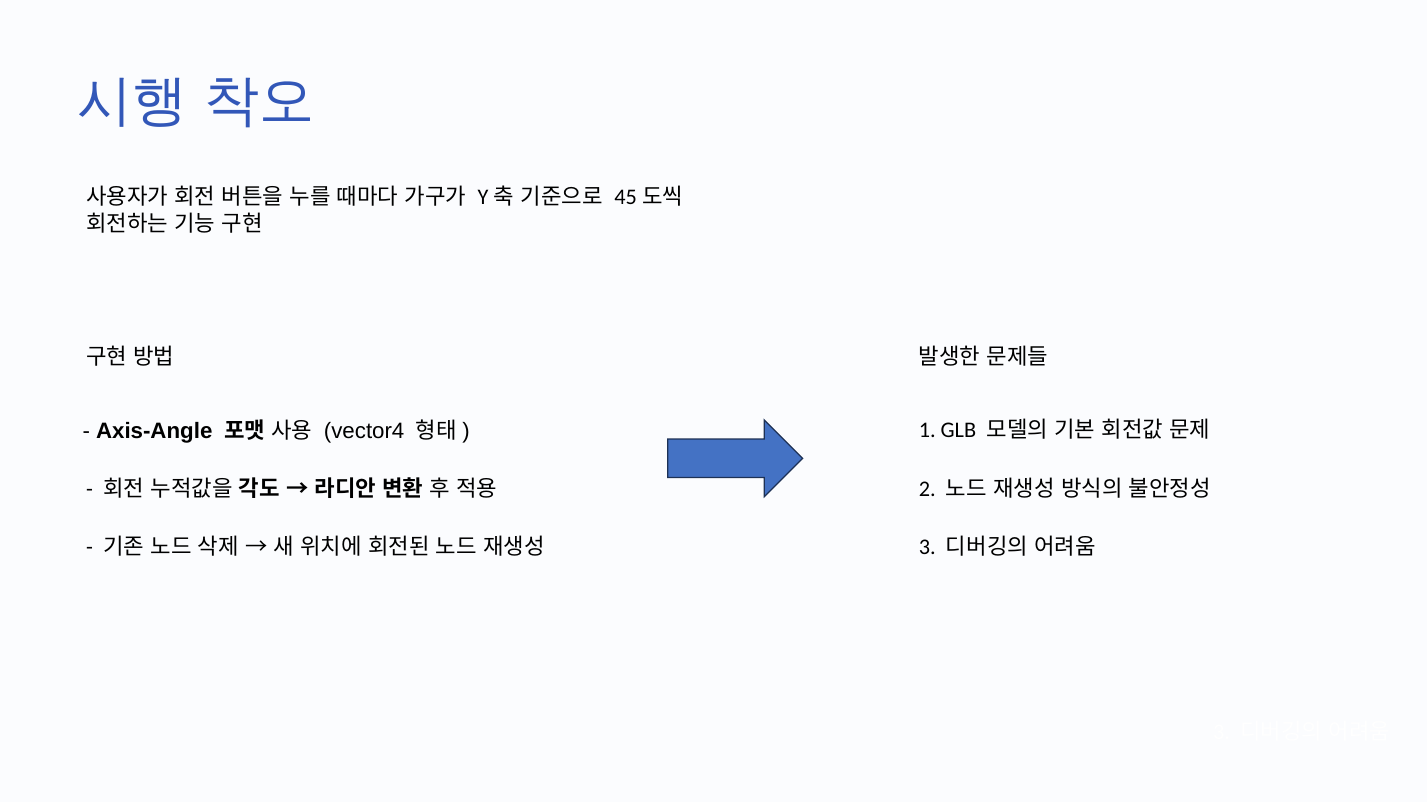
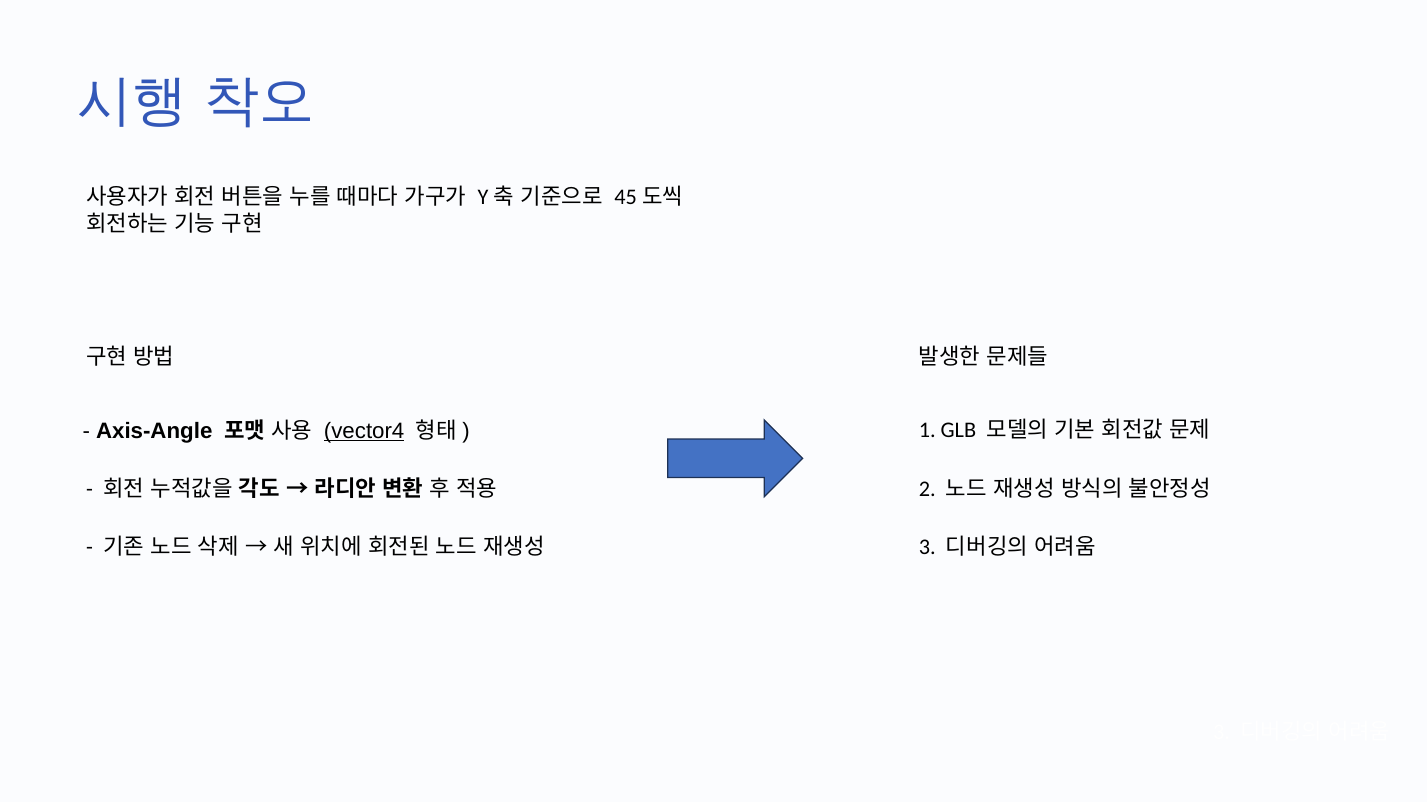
vector4 underline: none -> present (364, 431)
